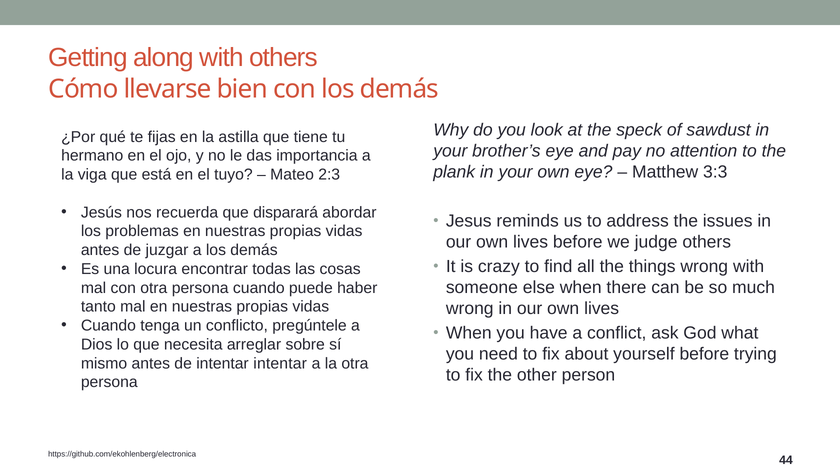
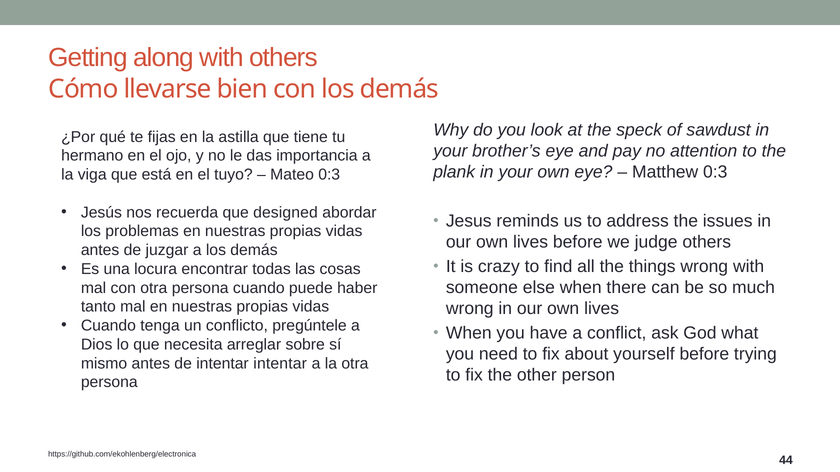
Matthew 3:3: 3:3 -> 0:3 (715, 172)
Mateo 2:3: 2:3 -> 0:3 (329, 175)
disparará: disparará -> designed (285, 213)
